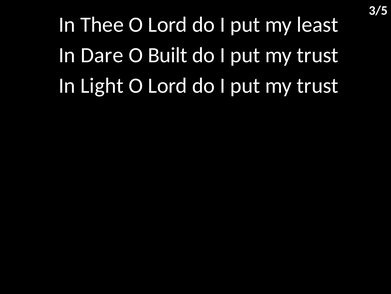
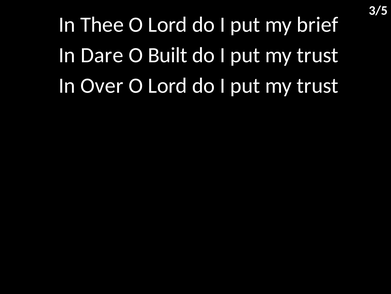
least: least -> brief (317, 25)
Light: Light -> Over (102, 85)
